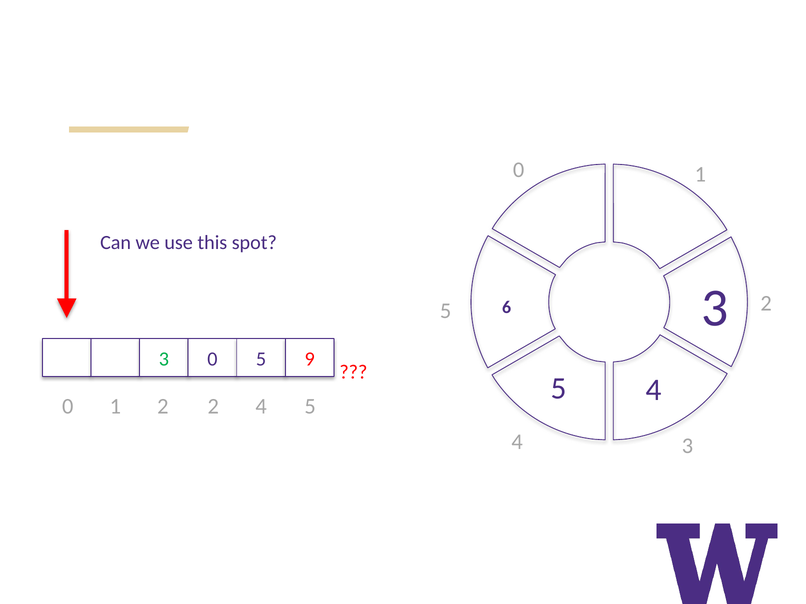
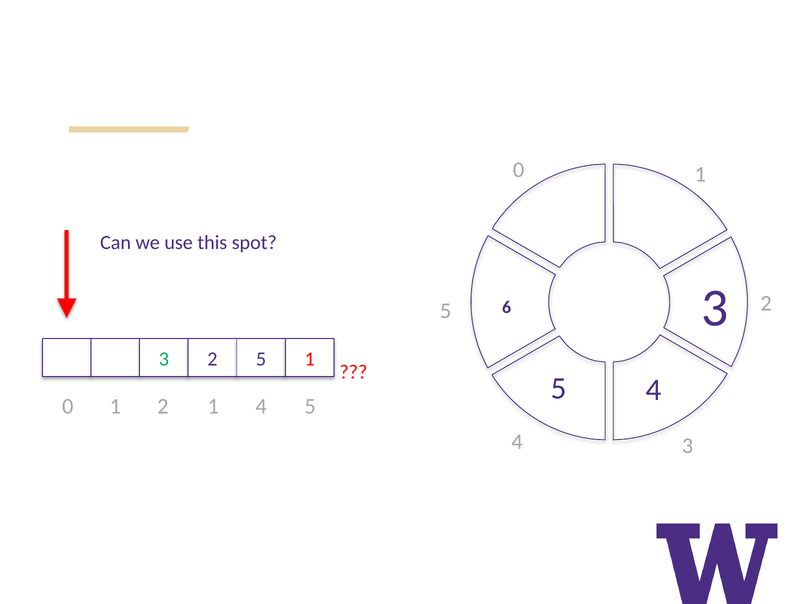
3 0: 0 -> 2 (212, 359)
5 9: 9 -> 1 (310, 359)
2 2: 2 -> 1 (213, 407)
